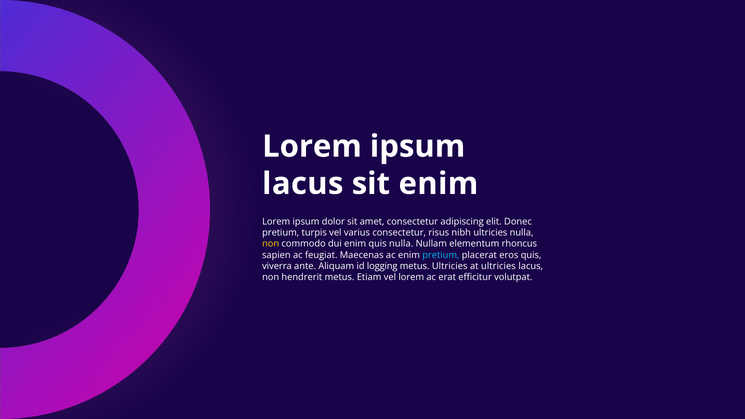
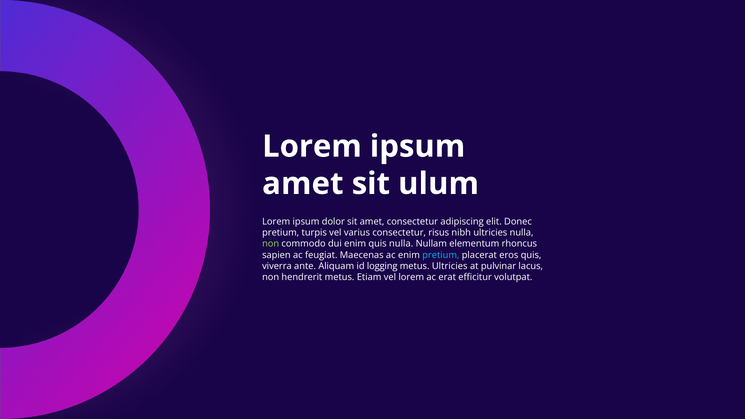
lacus: lacus -> amet (303, 184)
sit enim: enim -> ulum (439, 184)
non colour: yellow -> light green (271, 244)
at ultricies: ultricies -> pulvinar (499, 266)
